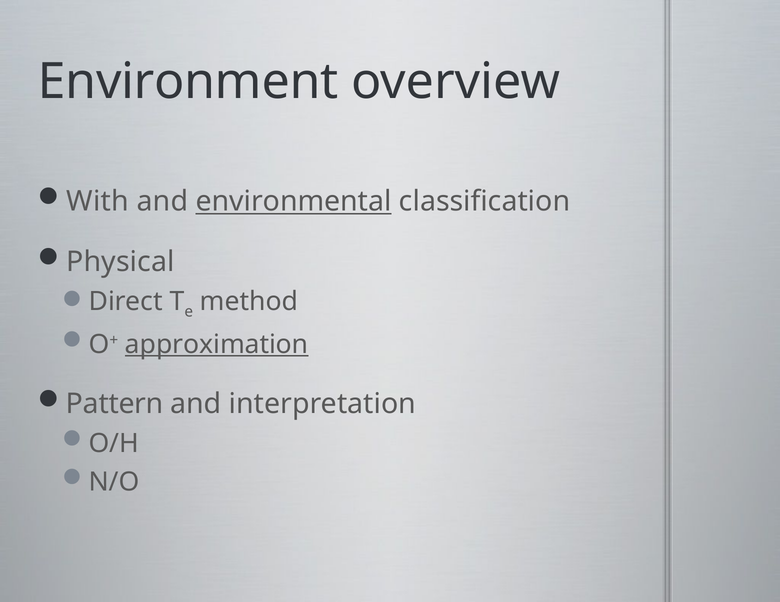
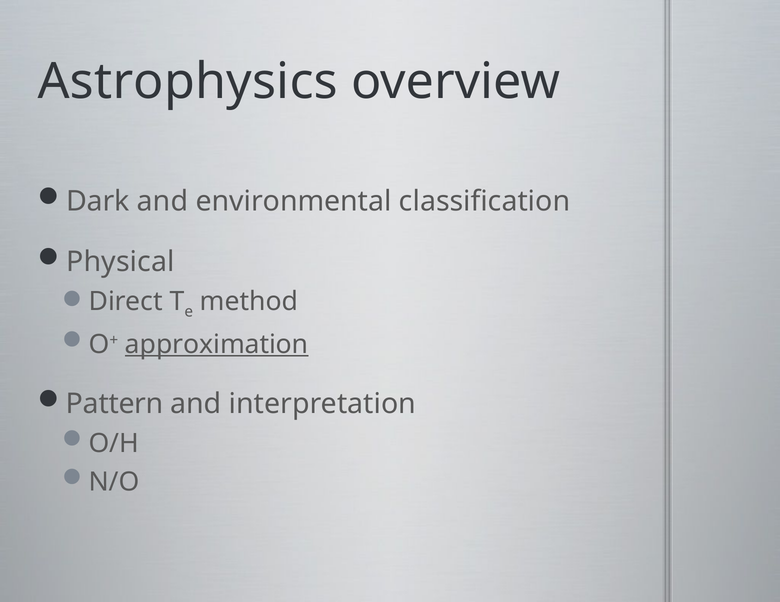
Environment: Environment -> Astrophysics (188, 82)
With: With -> Dark (98, 202)
environmental underline: present -> none (294, 202)
